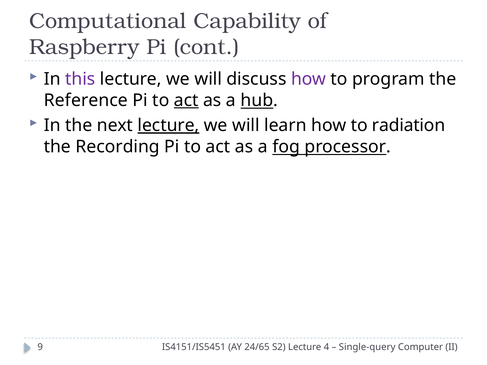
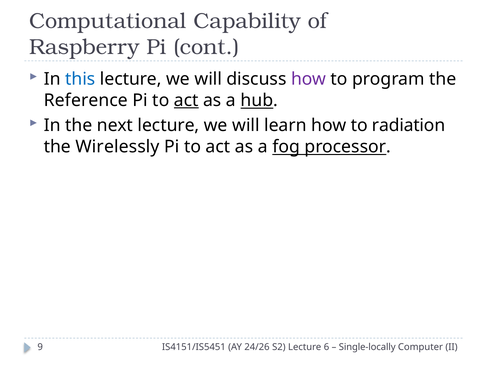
this colour: purple -> blue (80, 79)
lecture underline: present -> none (168, 126)
Recording: Recording -> Wirelessly (118, 147)
24/65: 24/65 -> 24/26 (257, 347)
4: 4 -> 6 (326, 347)
Single-query: Single-query -> Single-locally (367, 347)
